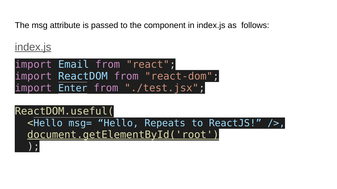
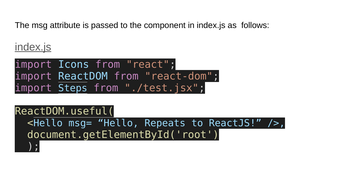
Email: Email -> Icons (74, 65)
Enter: Enter -> Steps (73, 88)
document.getElementById('root underline: present -> none (123, 135)
